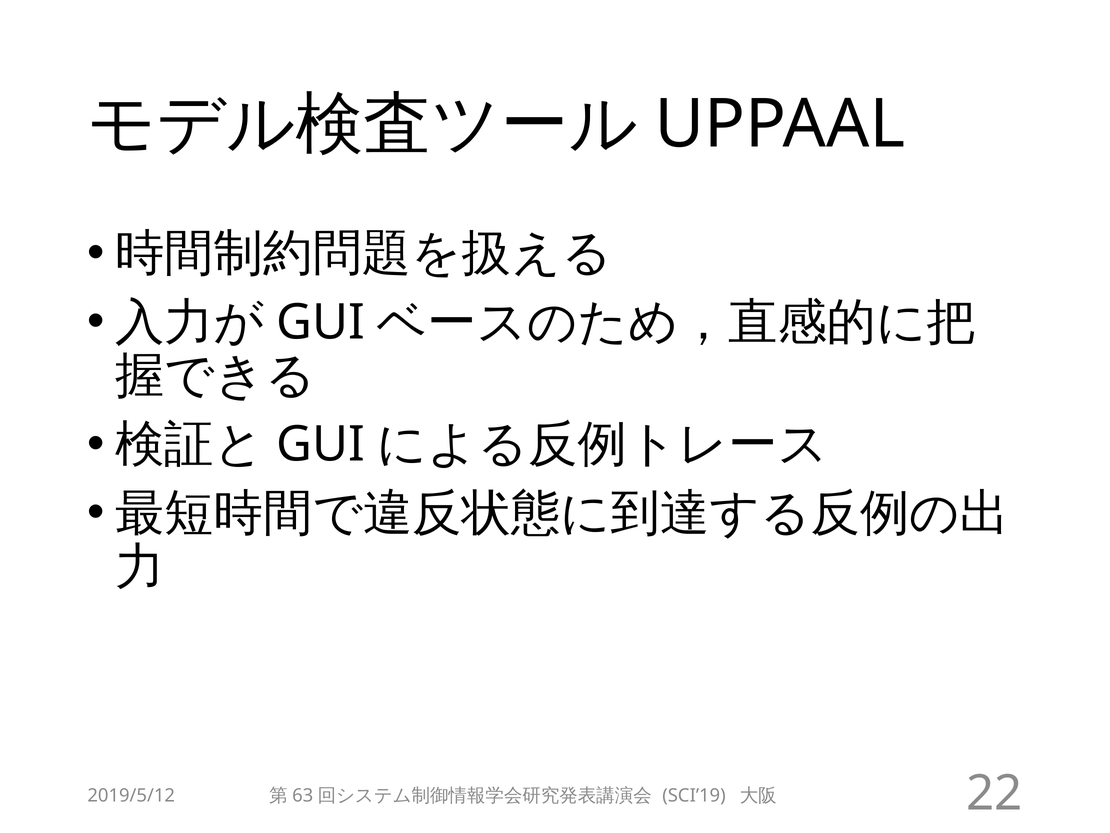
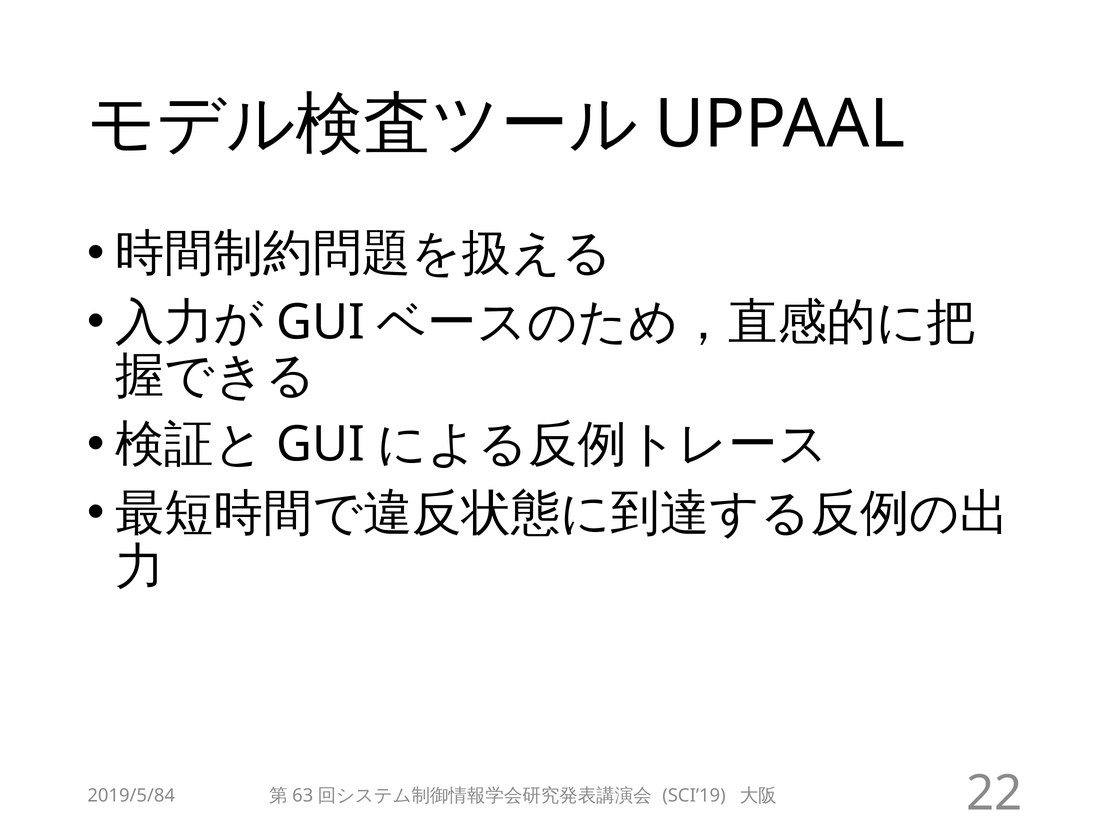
2019/5/12: 2019/5/12 -> 2019/5/84 (131, 795)
